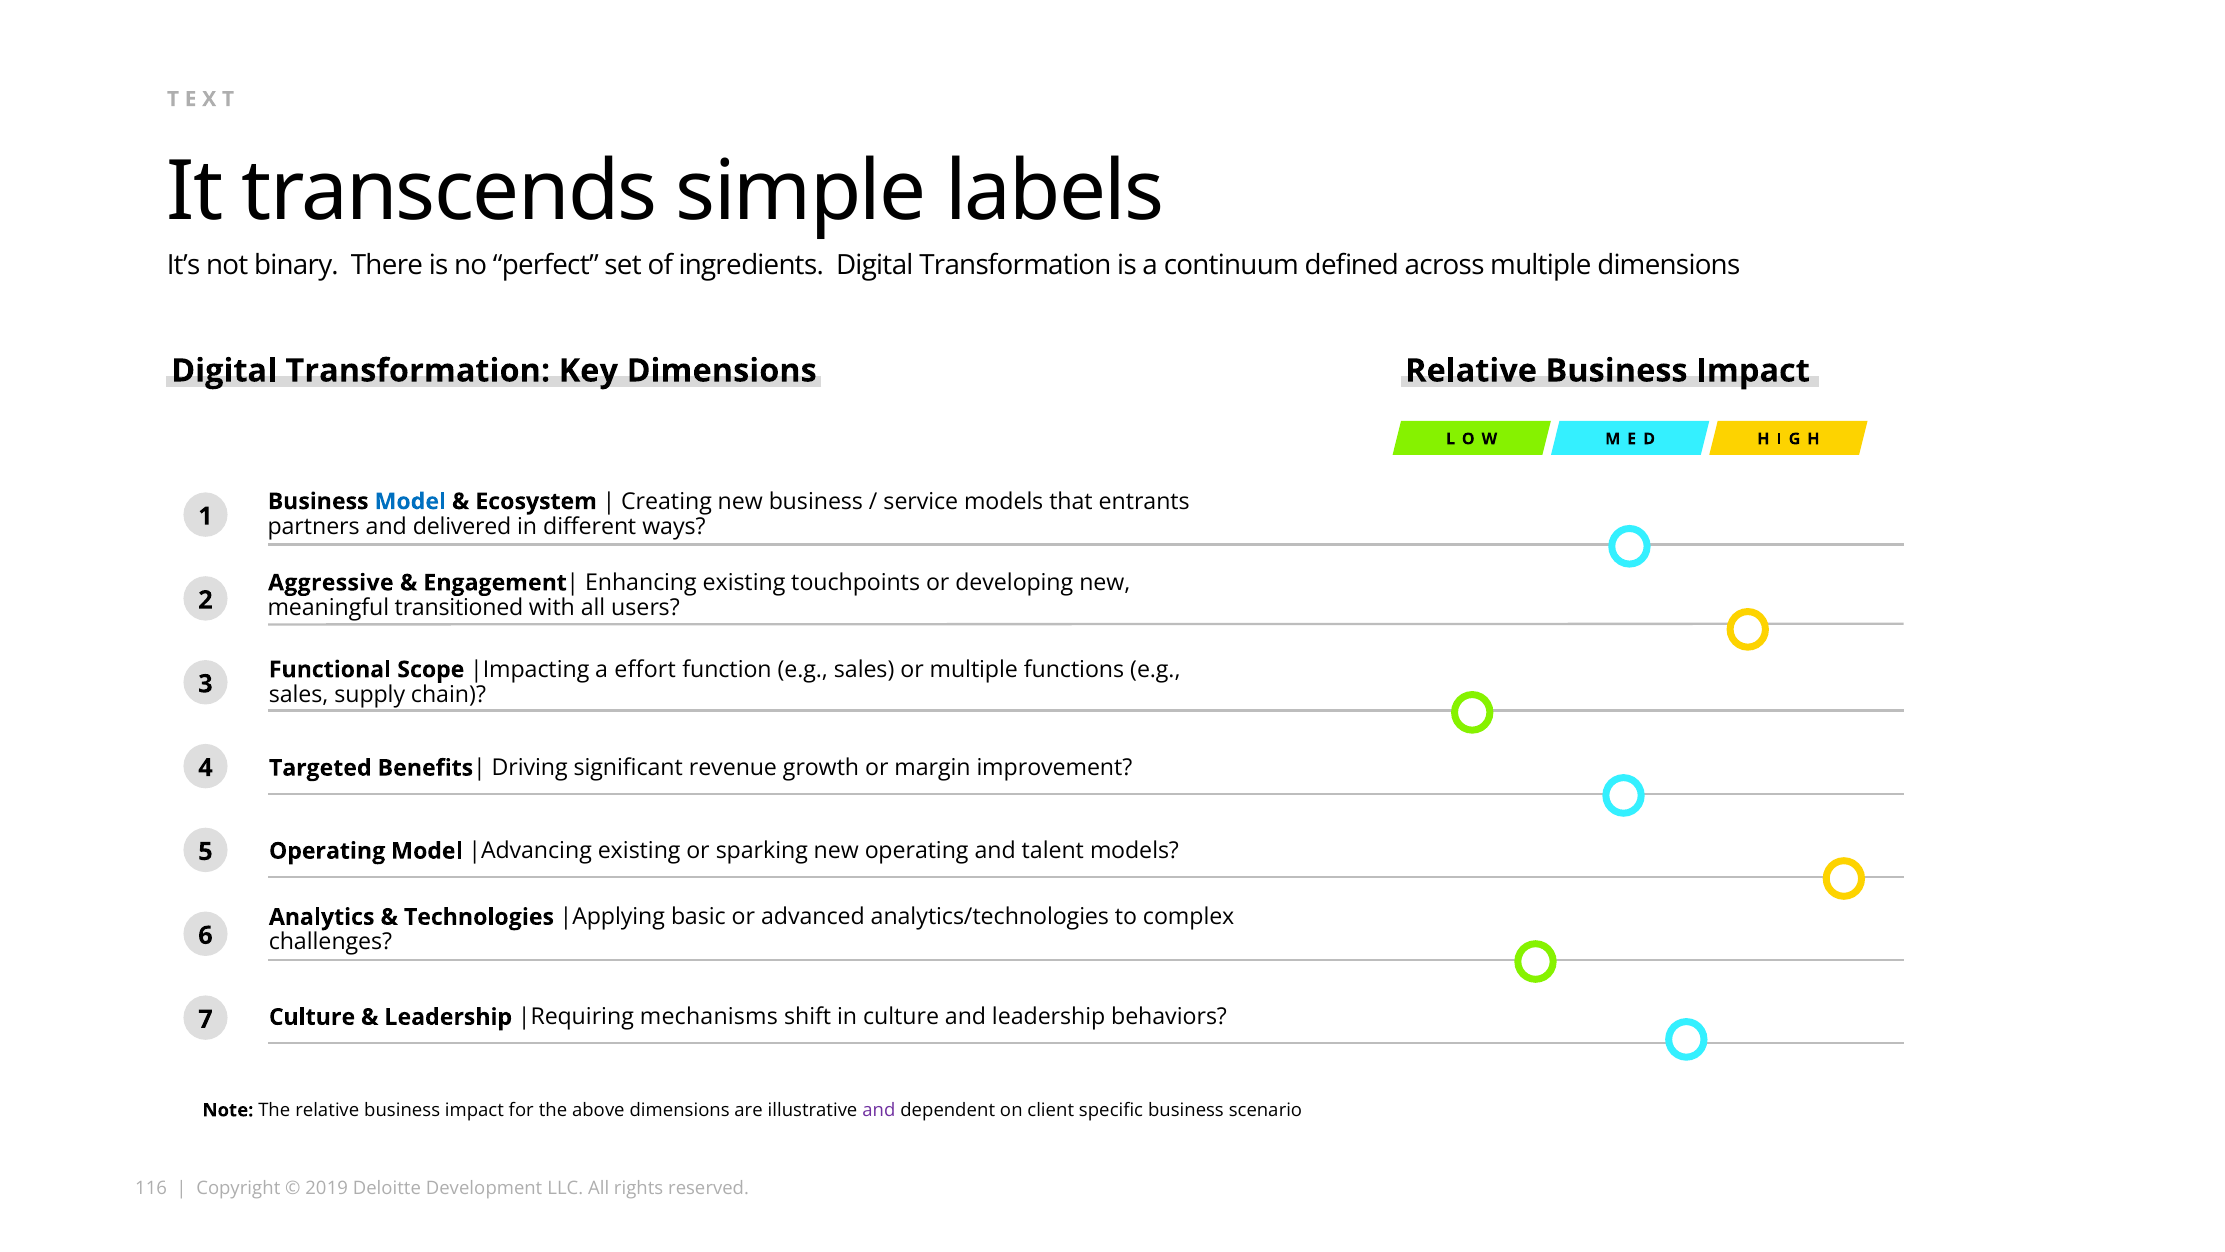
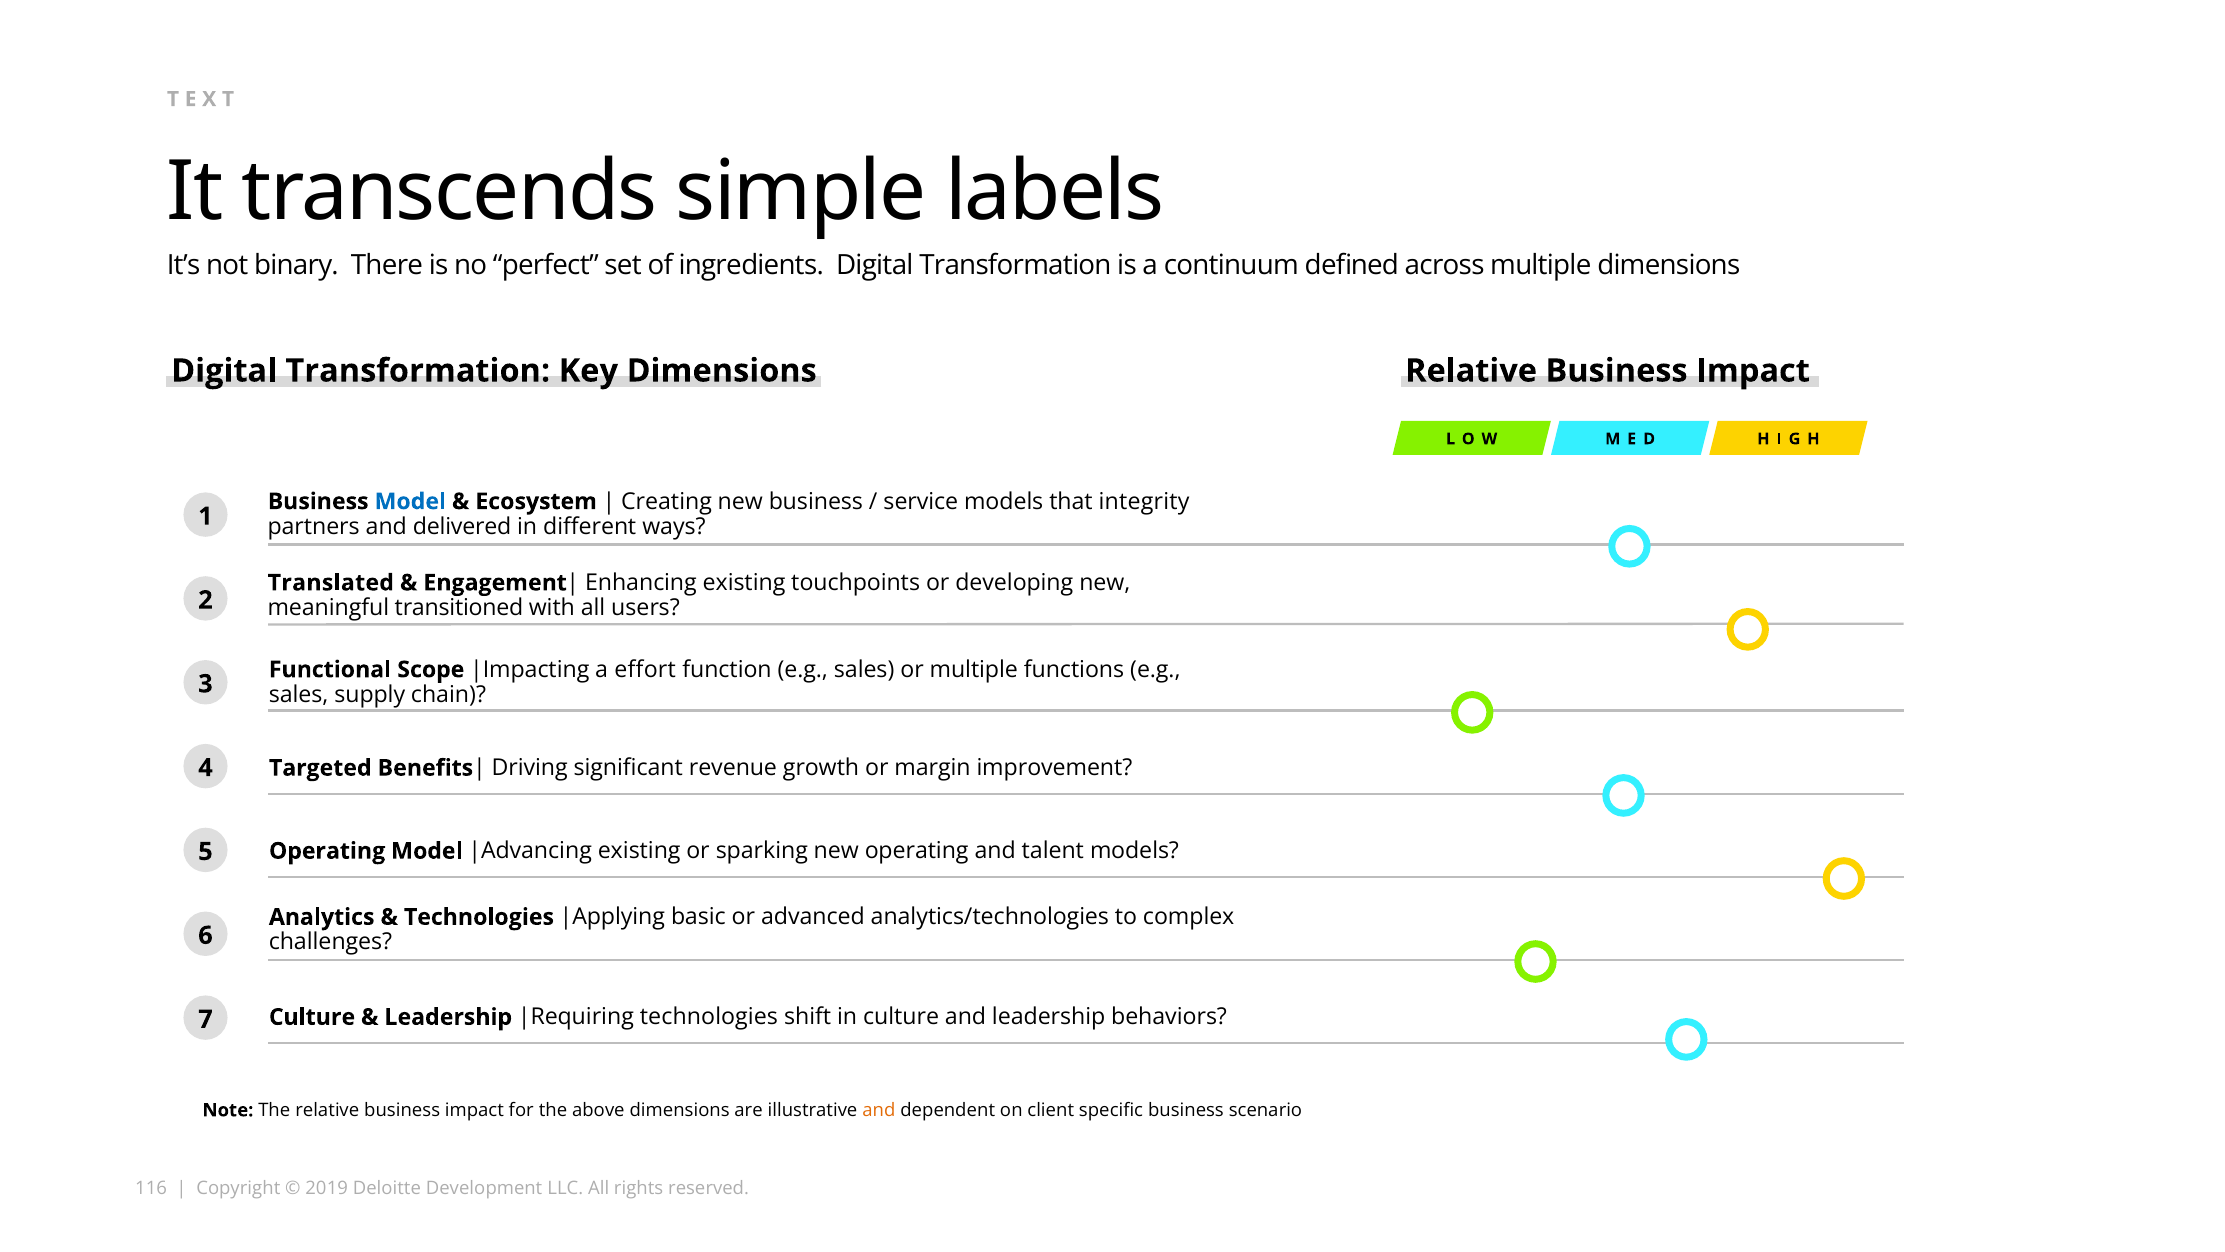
entrants: entrants -> integrity (1144, 501)
Aggressive: Aggressive -> Translated (331, 583)
mechanisms: mechanisms -> technologies (709, 1017)
and colour: purple -> orange (879, 1110)
